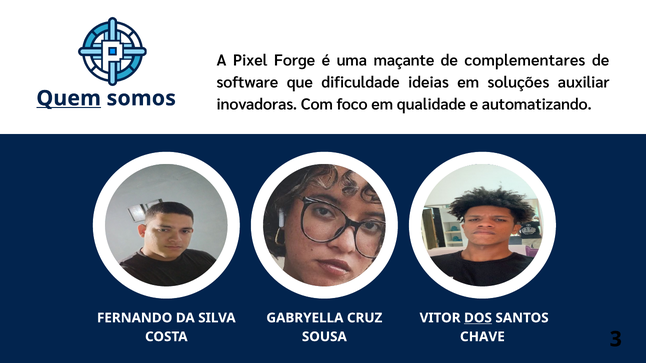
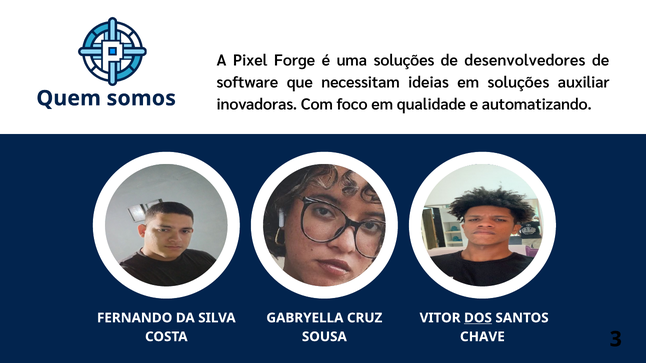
uma maçante: maçante -> soluções (404, 60)
complementares: complementares -> desenvolvedores (525, 60)
dificuldade: dificuldade -> necessitam (361, 83)
Quem underline: present -> none (69, 98)
